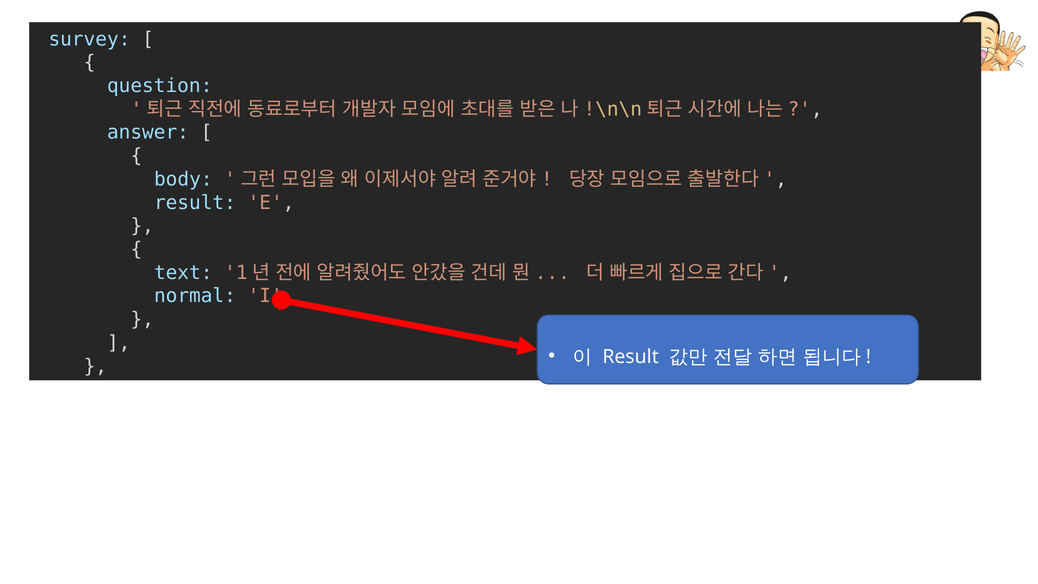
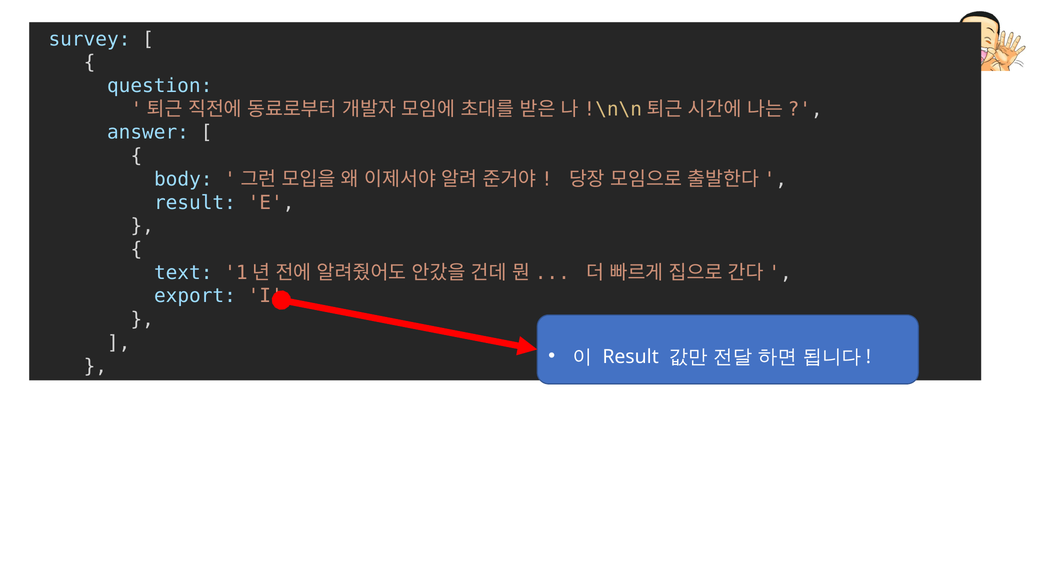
normal: normal -> export (195, 296)
